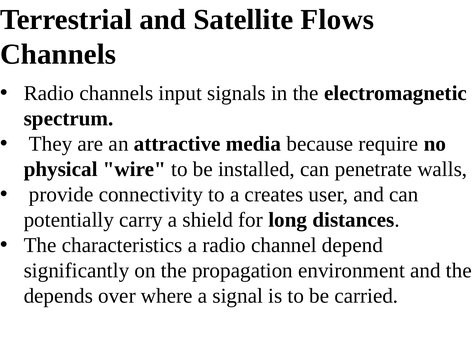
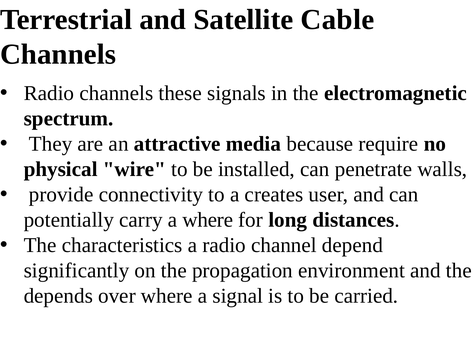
Flows: Flows -> Cable (337, 19)
input: input -> these (180, 93)
a shield: shield -> where (208, 220)
